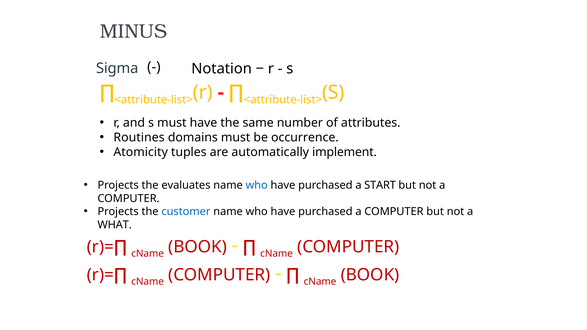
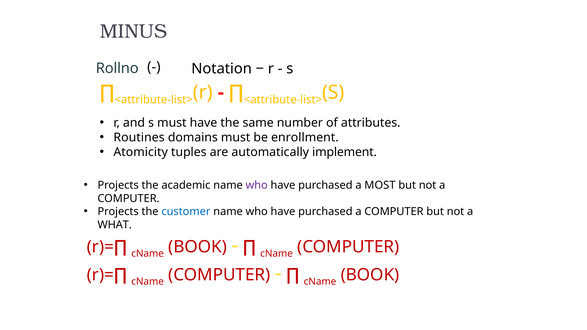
Sigma: Sigma -> Rollno (117, 68)
occurrence: occurrence -> enrollment (305, 138)
evaluates: evaluates -> academic (186, 185)
who colour: blue -> purple (257, 185)
START: START -> MOST (380, 185)
